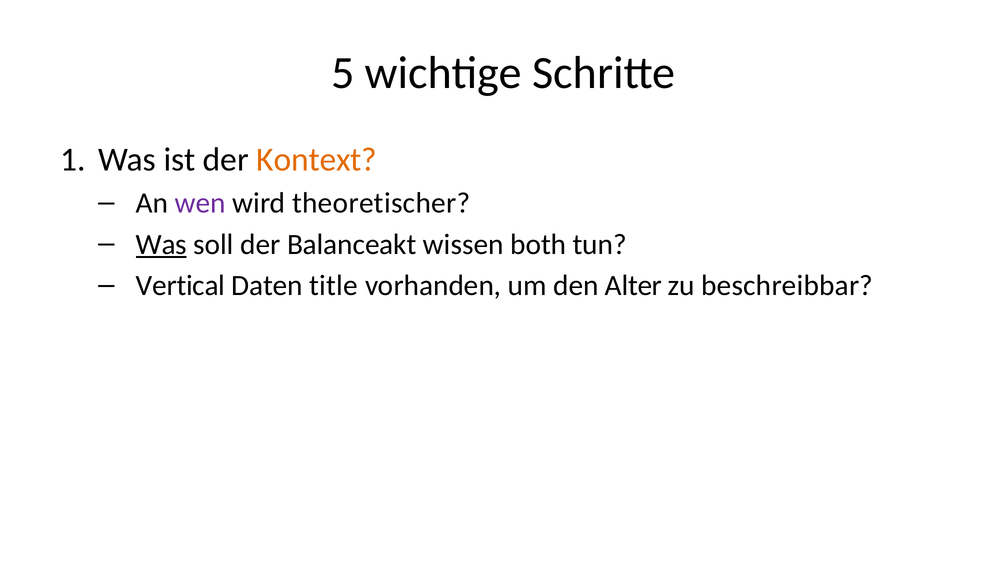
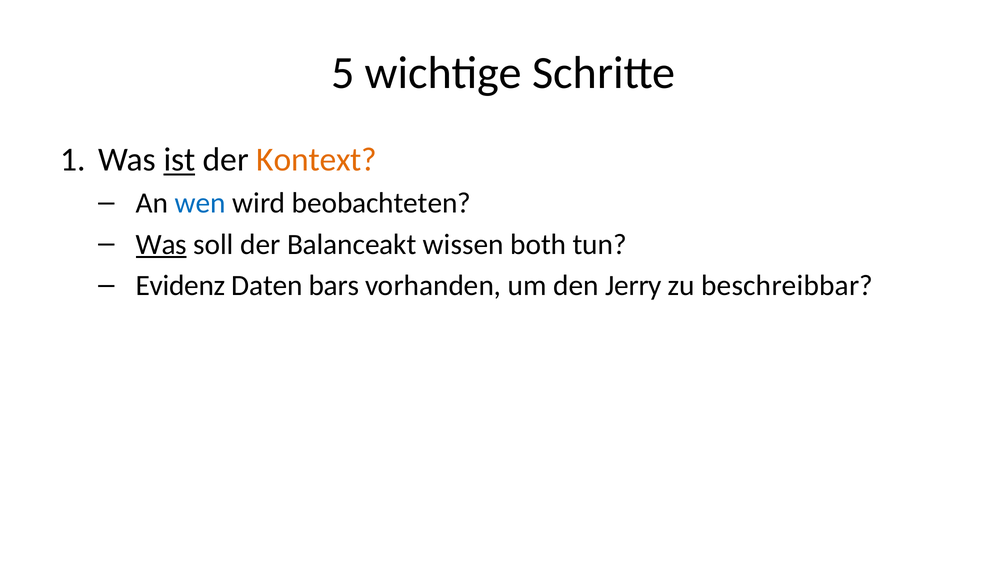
ist underline: none -> present (179, 160)
wen colour: purple -> blue (200, 203)
theoretischer: theoretischer -> beobachteten (381, 203)
Vertical: Vertical -> Evidenz (180, 285)
title: title -> bars (334, 285)
Alter: Alter -> Jerry (634, 285)
